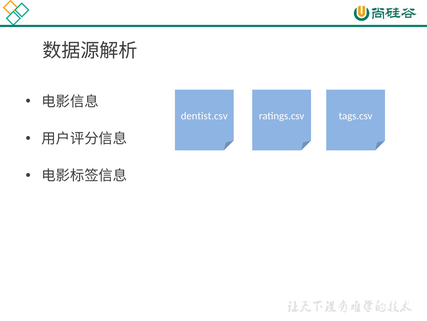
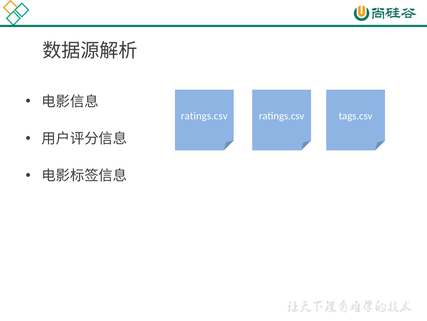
dentist.csv: dentist.csv -> ratings.csv (204, 116)
